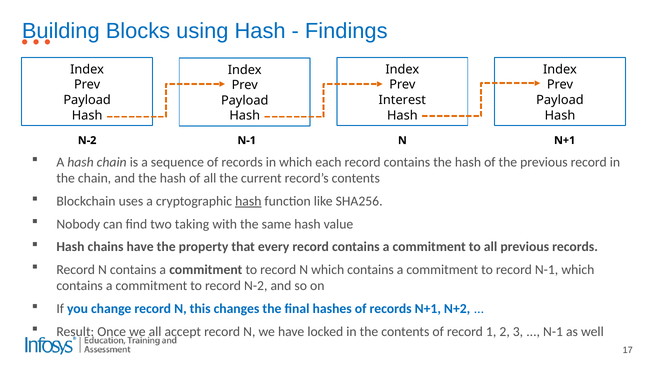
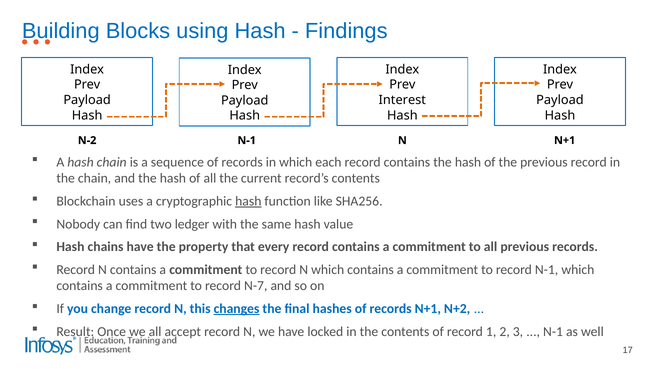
taking: taking -> ledger (192, 224)
record N-2: N-2 -> N-7 (256, 286)
changes underline: none -> present (237, 309)
